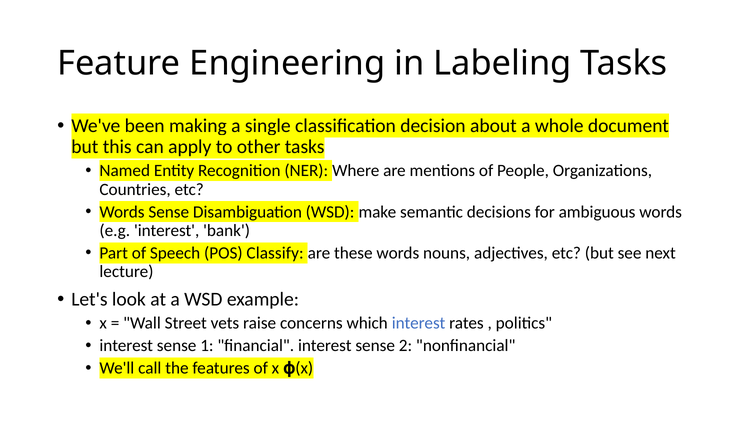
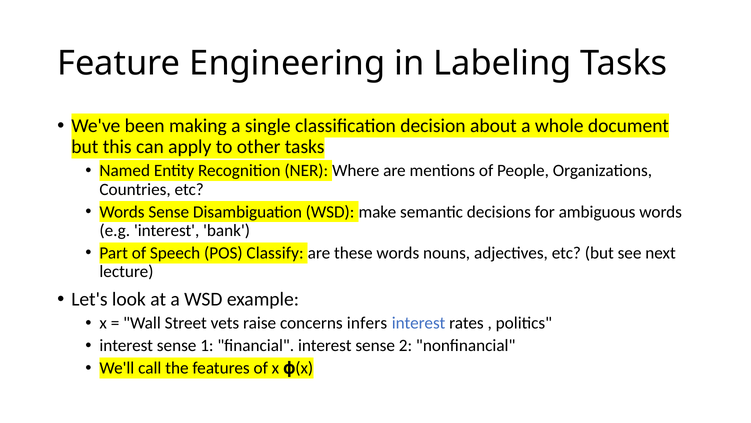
which: which -> infers (367, 323)
